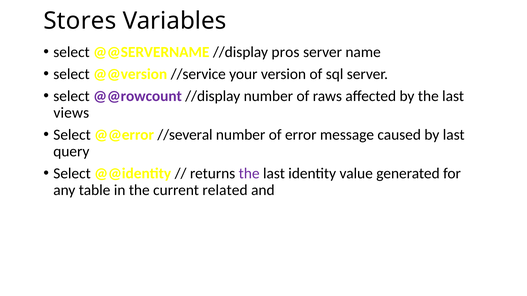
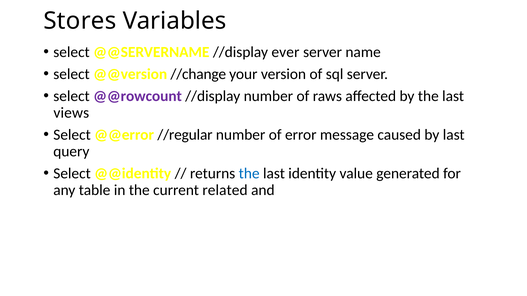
pros: pros -> ever (285, 52)
//service: //service -> //change (198, 74)
//several: //several -> //regular (185, 135)
the colour: purple -> blue (249, 174)
